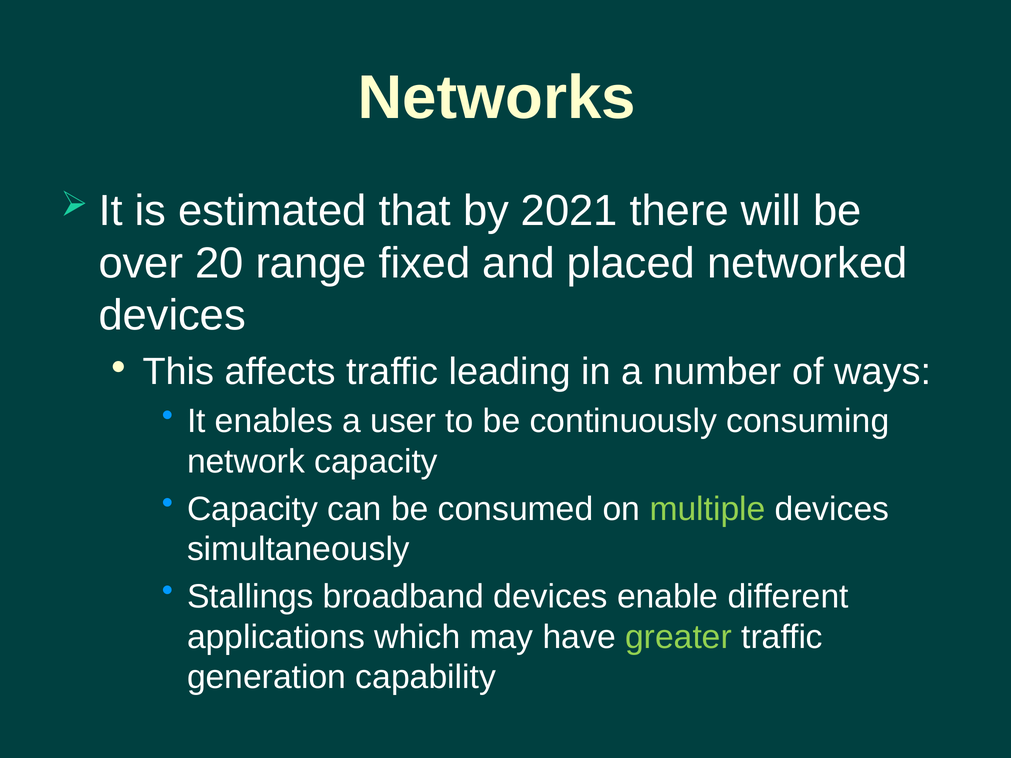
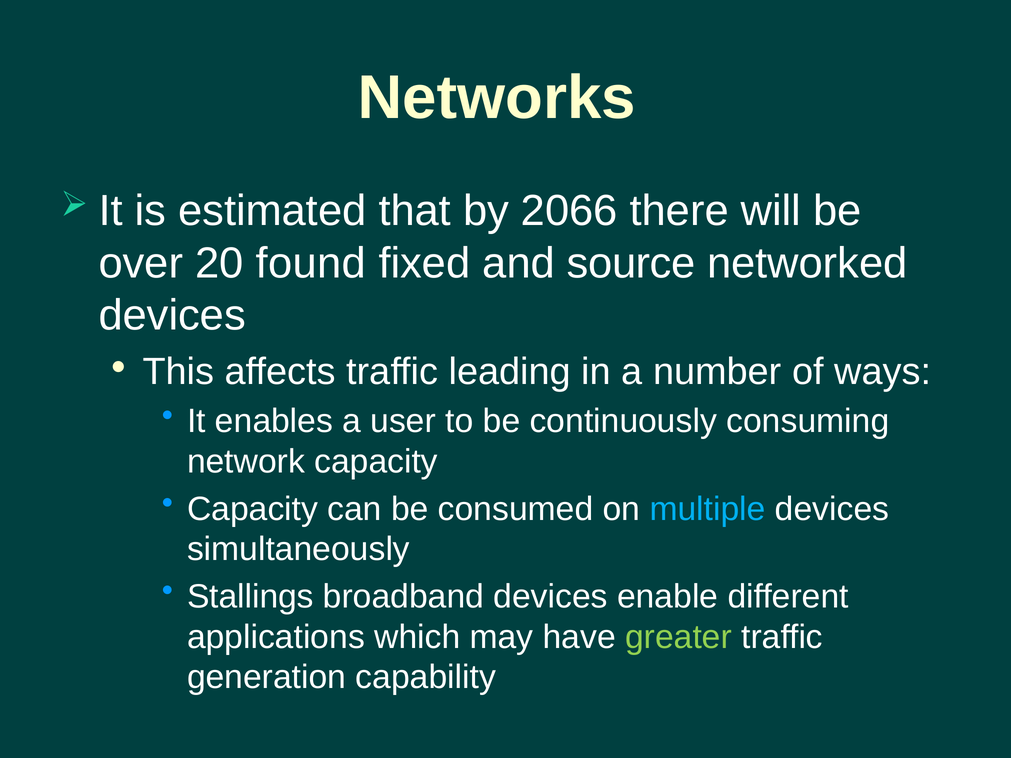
2021: 2021 -> 2066 (569, 211)
range: range -> found (311, 263)
placed: placed -> source (631, 263)
multiple colour: light green -> light blue (708, 509)
